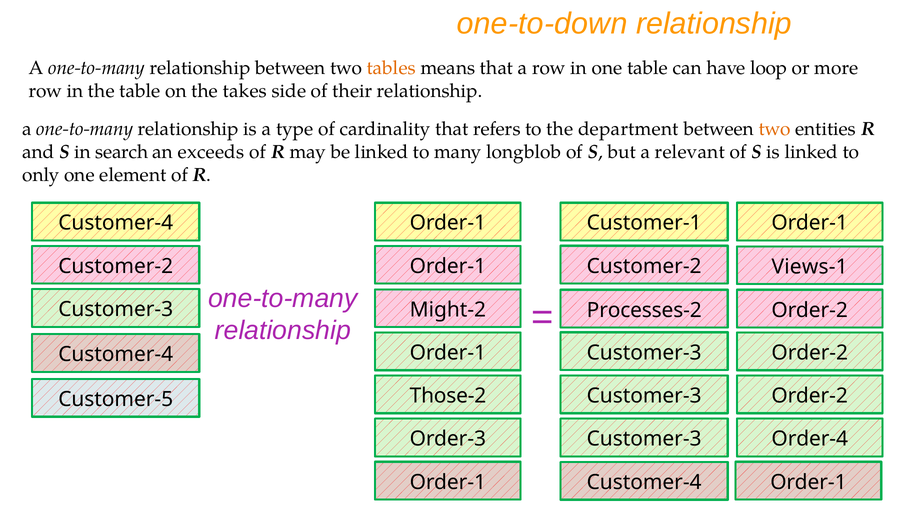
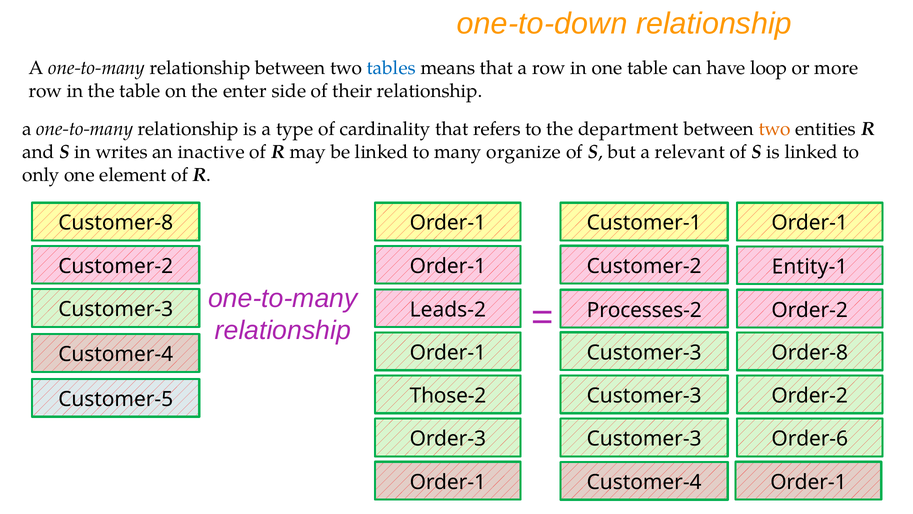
tables colour: orange -> blue (391, 68)
takes: takes -> enter (245, 91)
search: search -> writes (122, 152)
exceeds: exceeds -> inactive (211, 152)
longblob: longblob -> organize (524, 152)
Customer-4: Customer-4 -> Customer-8 (116, 223)
Views-1: Views-1 -> Entity-1 (810, 266)
Might-2: Might-2 -> Leads-2 (448, 309)
Order-2: Order-2 -> Order-8 (810, 353)
Order-4: Order-4 -> Order-6 (810, 439)
